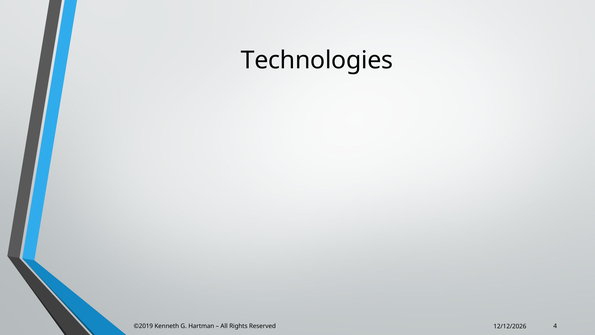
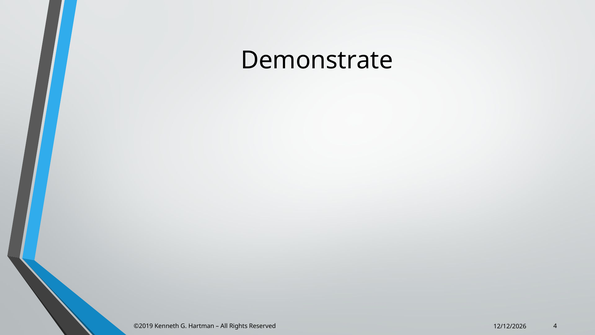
Technologies: Technologies -> Demonstrate (317, 60)
